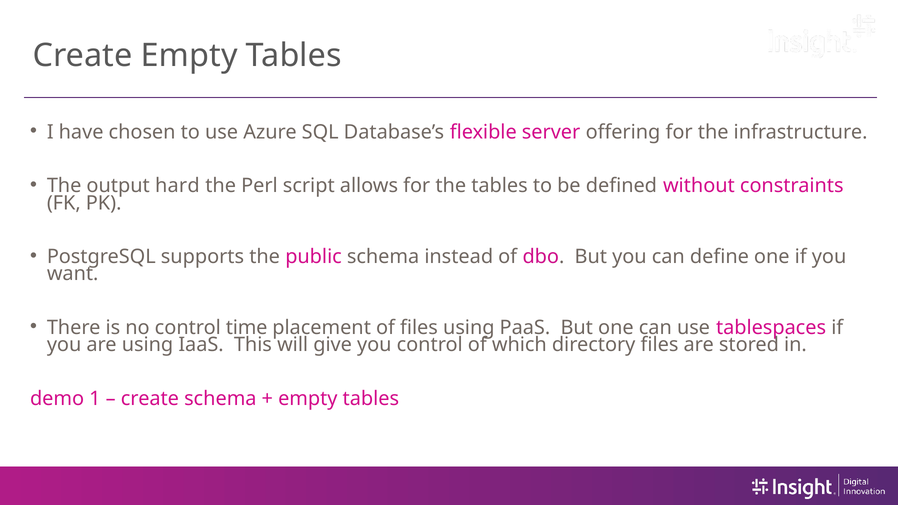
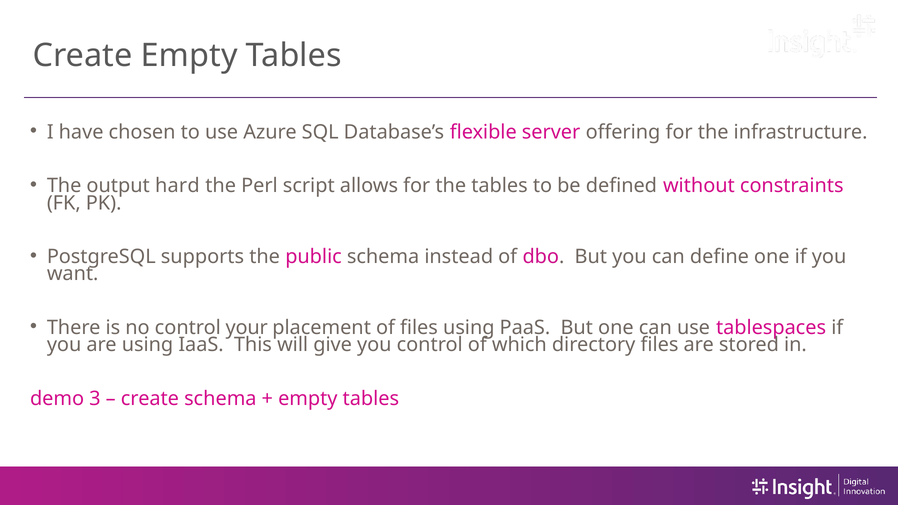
time: time -> your (247, 328)
1: 1 -> 3 (95, 399)
